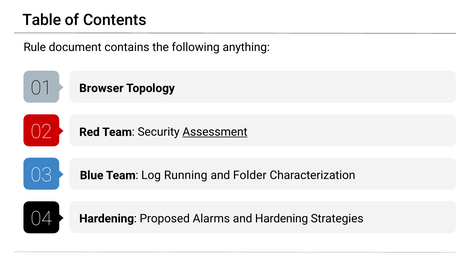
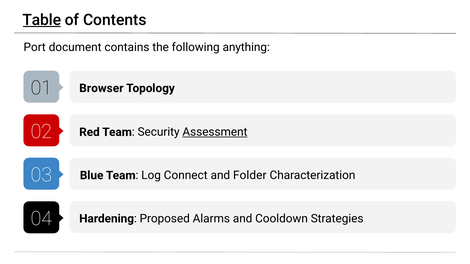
Table underline: none -> present (42, 20)
Rule: Rule -> Port (35, 47)
Running: Running -> Connect (186, 176)
and Hardening: Hardening -> Cooldown (282, 219)
